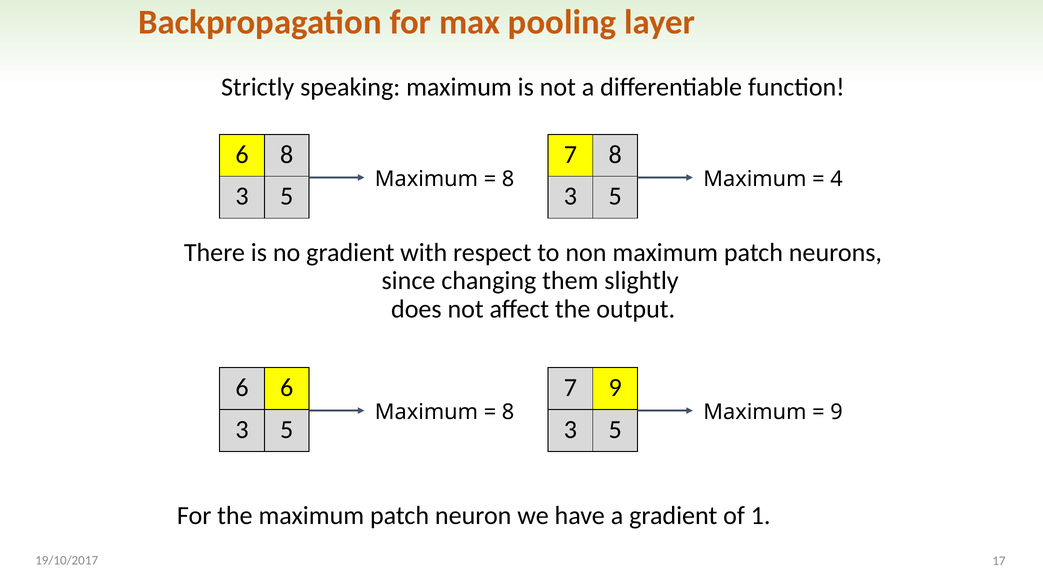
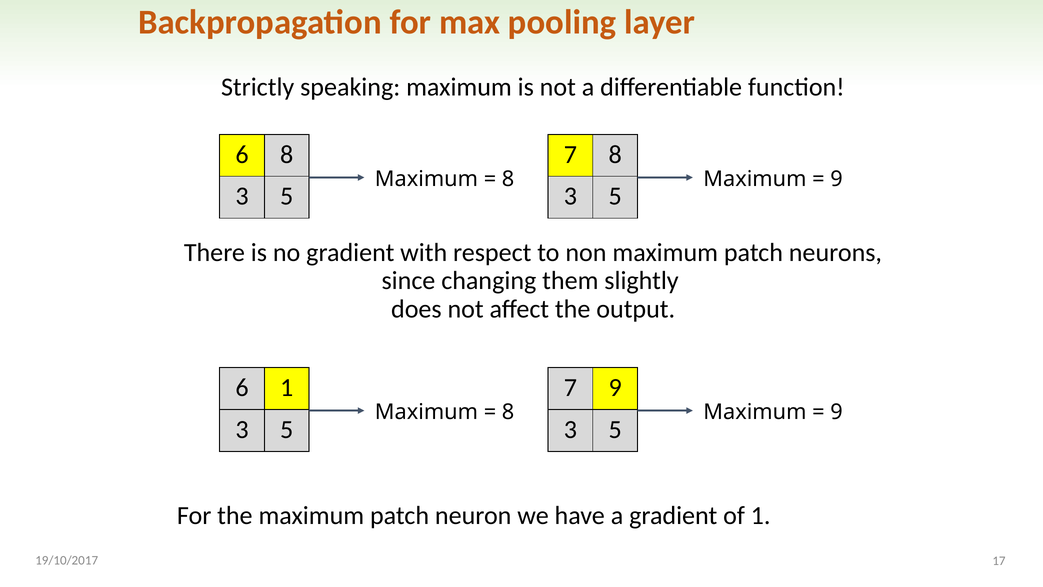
4: 4 -> 9 (837, 179)
6 6: 6 -> 1 (287, 387)
